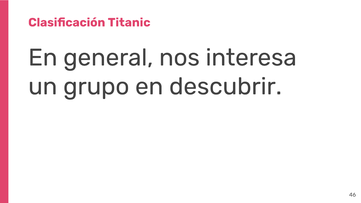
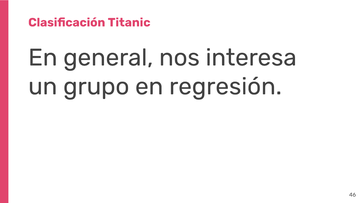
descubrir: descubrir -> regresión (225, 86)
